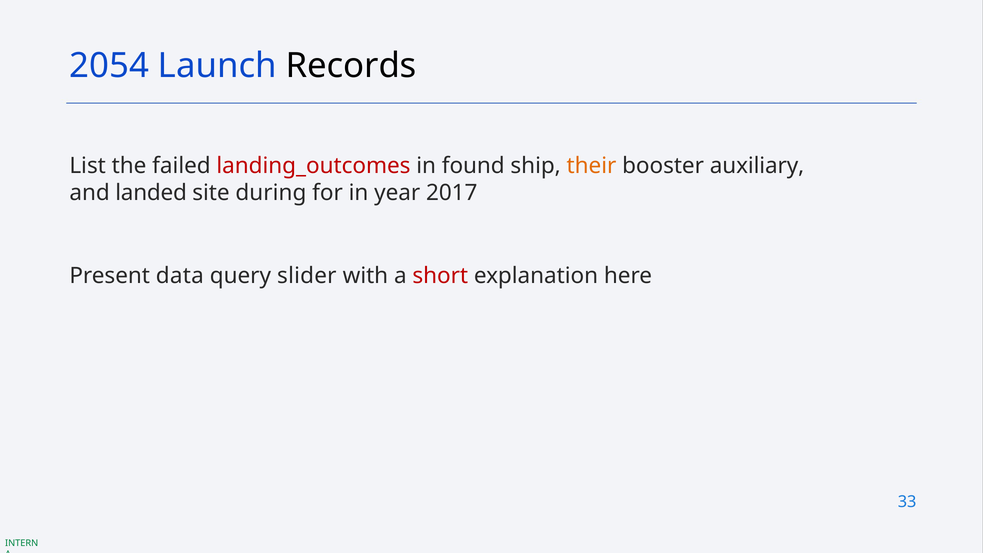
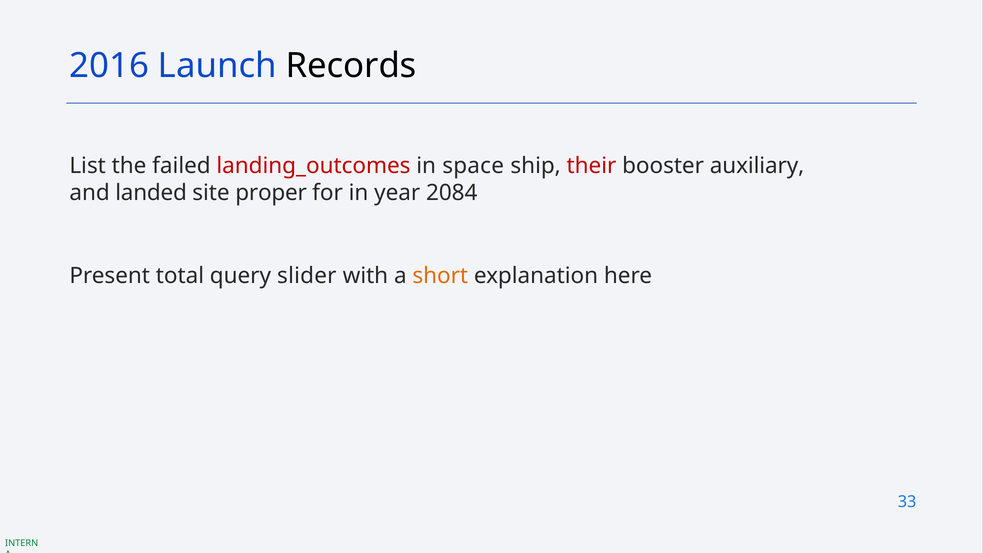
2054: 2054 -> 2016 (109, 66)
found: found -> space (473, 166)
their colour: orange -> red (591, 166)
during: during -> proper (271, 193)
2017: 2017 -> 2084 (452, 193)
data: data -> total (180, 276)
short colour: red -> orange (440, 276)
